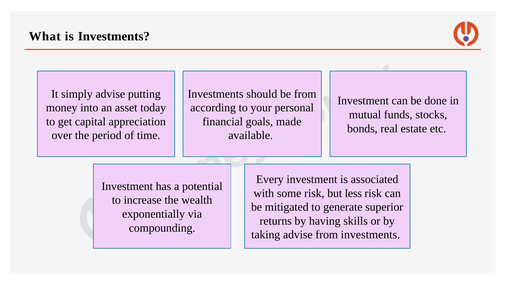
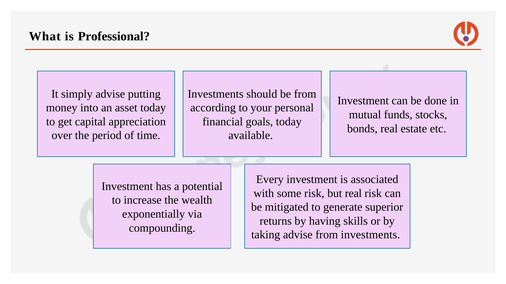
is Investments: Investments -> Professional (114, 36)
goals made: made -> today (289, 122)
but less: less -> real (353, 194)
